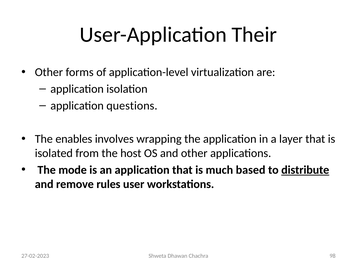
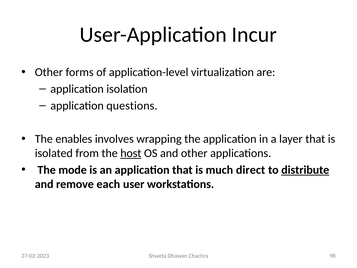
Their: Their -> Incur (254, 35)
host underline: none -> present (131, 153)
based: based -> direct (251, 170)
rules: rules -> each (108, 184)
